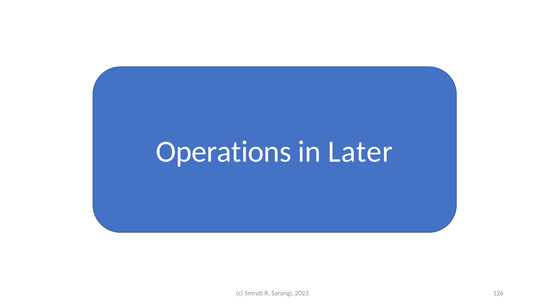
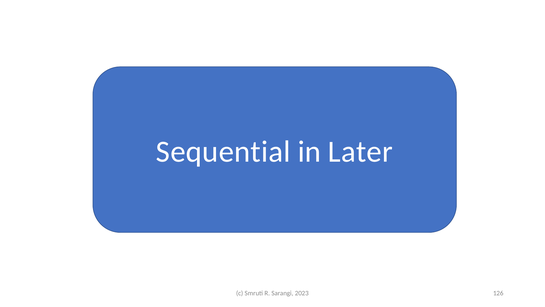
Operations: Operations -> Sequential (223, 152)
